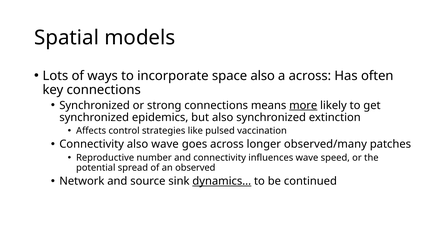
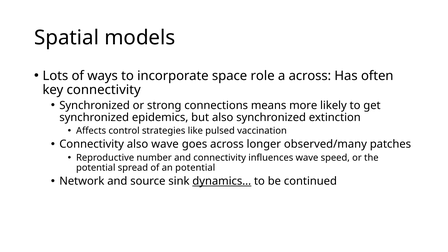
space also: also -> role (263, 76)
key connections: connections -> connectivity (104, 90)
more underline: present -> none (303, 105)
an observed: observed -> potential (195, 168)
